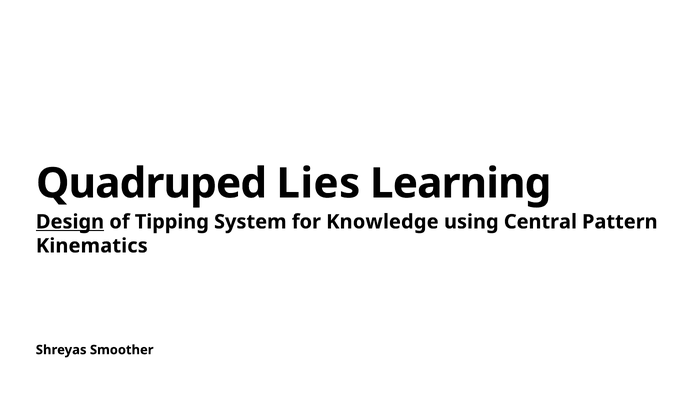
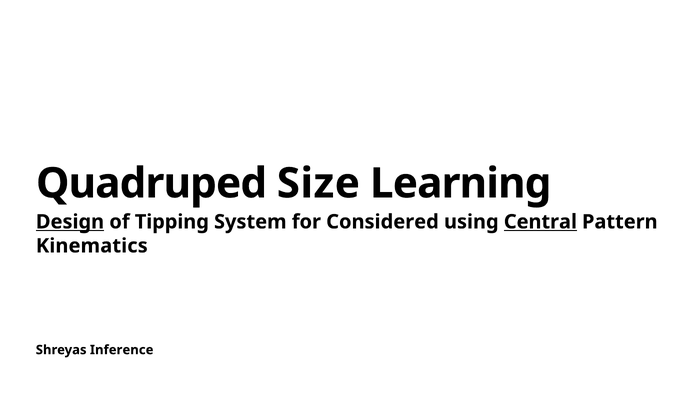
Lies: Lies -> Size (318, 184)
Knowledge: Knowledge -> Considered (382, 222)
Central underline: none -> present (540, 222)
Smoother: Smoother -> Inference (122, 350)
